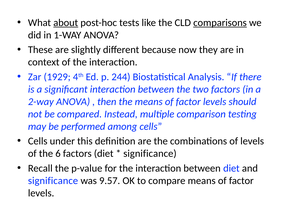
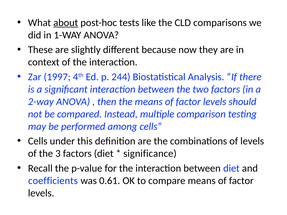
comparisons underline: present -> none (220, 23)
1929: 1929 -> 1997 (57, 77)
6: 6 -> 3 (58, 154)
significance: significance -> coefficients (53, 181)
9.57: 9.57 -> 0.61 (110, 181)
